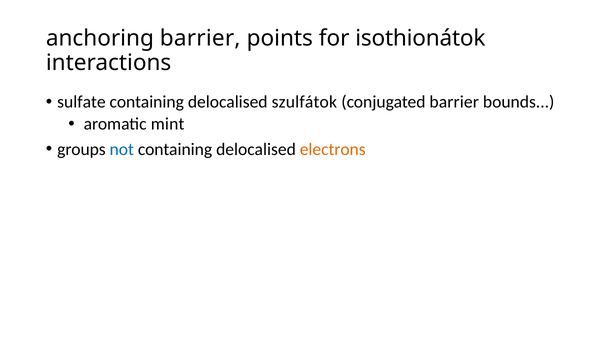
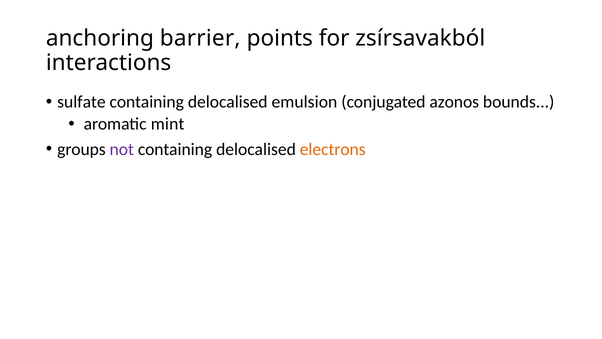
isothionátok: isothionátok -> zsírsavakból (420, 38)
szulfátok: szulfátok -> emulsion (304, 102)
conjugated barrier: barrier -> azonos (454, 102)
not colour: blue -> purple (122, 149)
